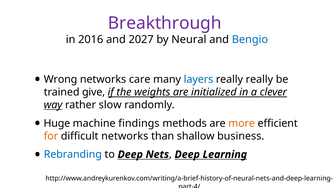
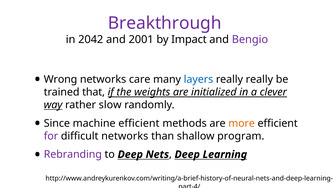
2016: 2016 -> 2042 (91, 40)
2027: 2027 -> 2001 (141, 40)
Neural: Neural -> Impact (189, 40)
Bengio colour: blue -> purple (250, 40)
give: give -> that (94, 92)
Huge: Huge -> Since (57, 123)
machine findings: findings -> efficient (139, 123)
for colour: orange -> purple (51, 136)
business: business -> program (241, 136)
Rebranding colour: blue -> purple (73, 154)
